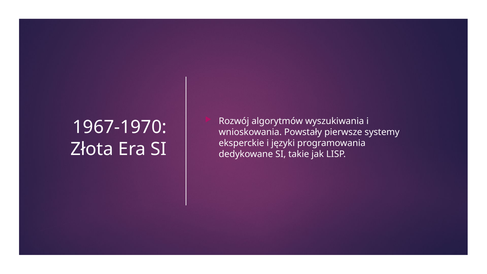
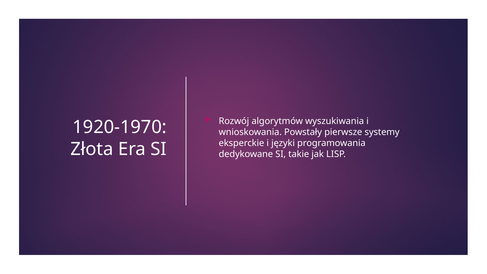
1967-1970: 1967-1970 -> 1920-1970 (120, 127)
